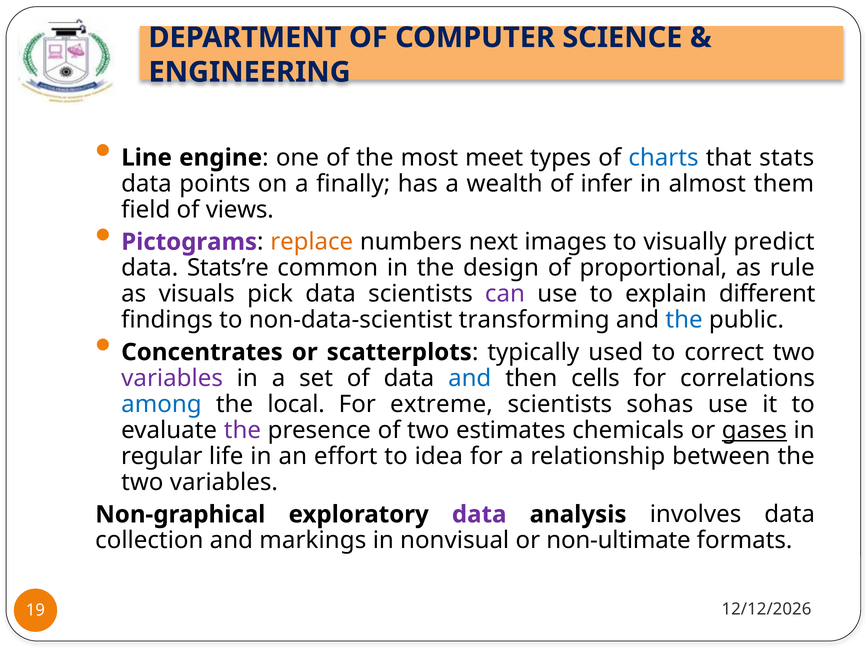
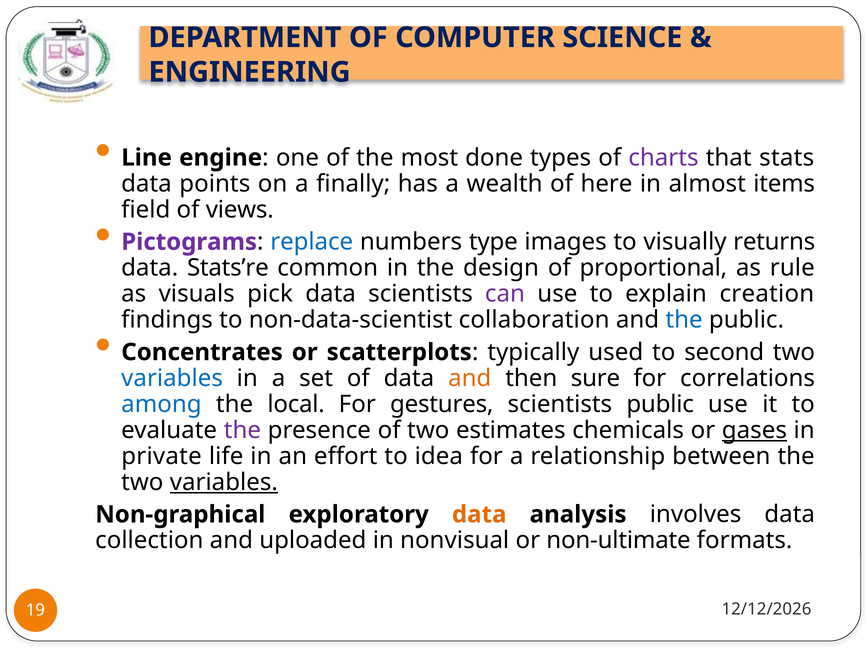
meet: meet -> done (494, 158)
charts colour: blue -> purple (663, 158)
infer: infer -> here (607, 184)
them: them -> items (784, 184)
replace colour: orange -> blue (312, 242)
next: next -> type (493, 242)
predict: predict -> returns (774, 242)
different: different -> creation (767, 294)
transforming: transforming -> collaboration (534, 320)
correct: correct -> second (724, 352)
variables colour: purple -> blue (172, 378)
and colour: blue -> orange (470, 378)
cells: cells -> sure (595, 378)
extreme: extreme -> gestures (442, 404)
scientists sohas: sohas -> public (660, 404)
regular: regular -> private (162, 456)
variables underline: none -> present (224, 482)
data colour: purple -> orange (479, 515)
markings: markings -> uploaded (313, 541)
